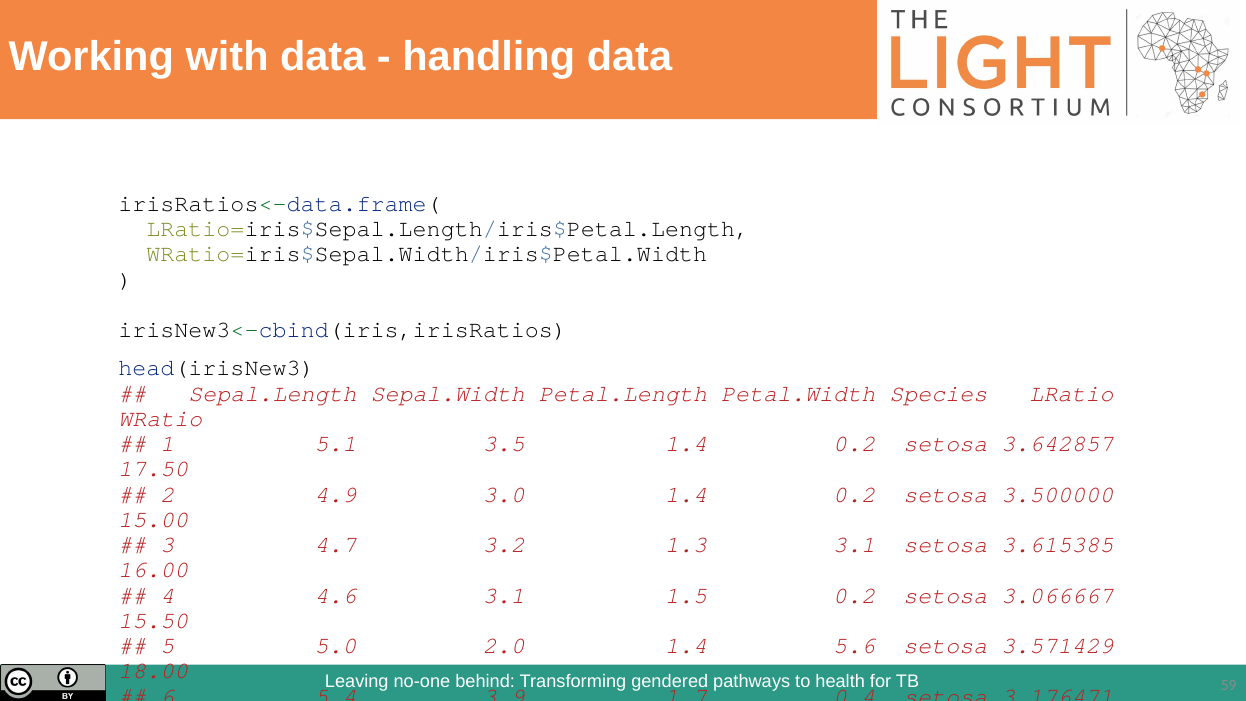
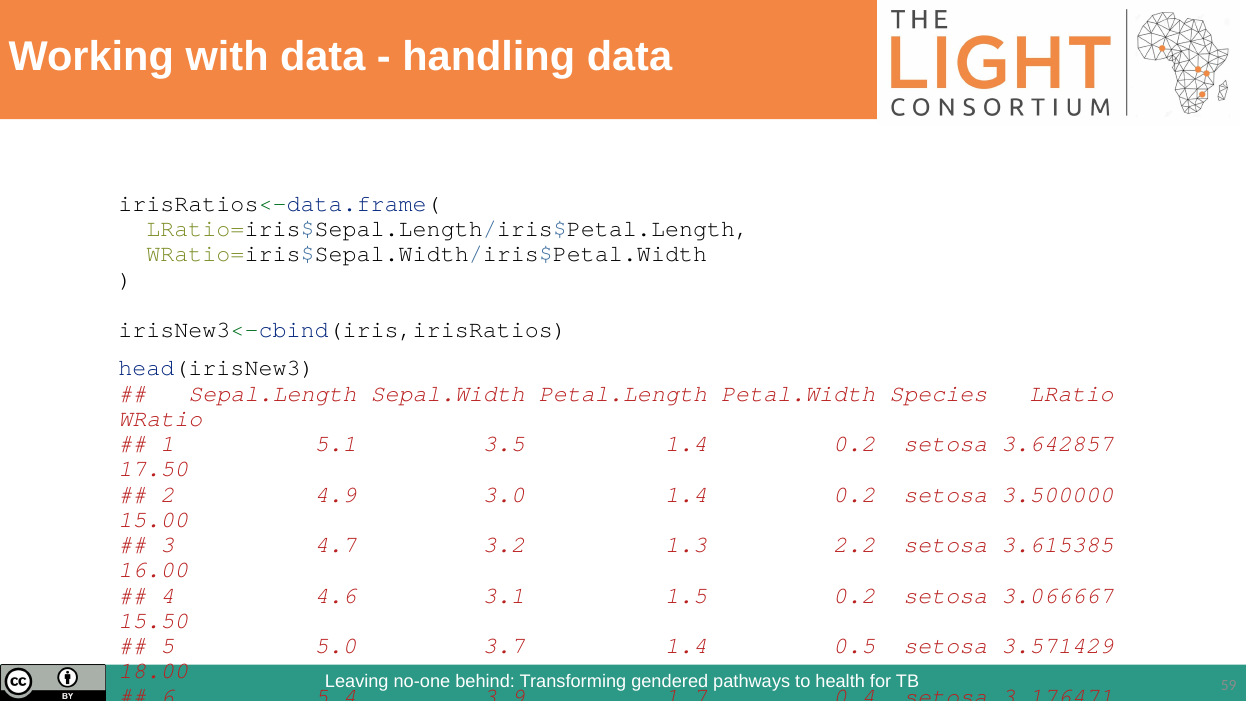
1.3 3.1: 3.1 -> 2.2 (854, 545)
2.0: 2.0 -> 3.7 (504, 646)
5.6: 5.6 -> 0.5 (854, 646)
